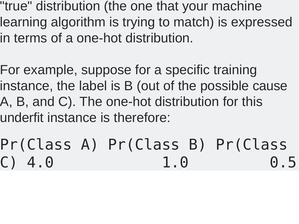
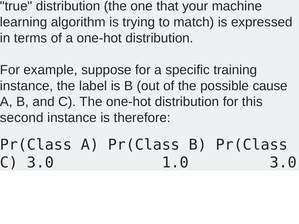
underfit: underfit -> second (22, 118)
C 4.0: 4.0 -> 3.0 (40, 163)
1.0 0.5: 0.5 -> 3.0 (283, 163)
